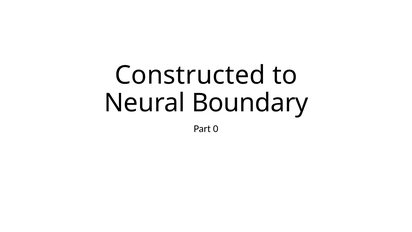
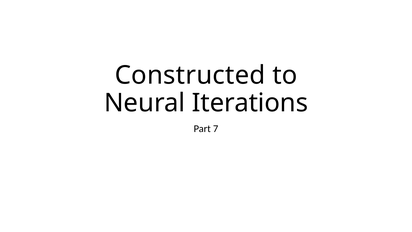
Boundary: Boundary -> Iterations (250, 103)
0: 0 -> 7 (216, 129)
